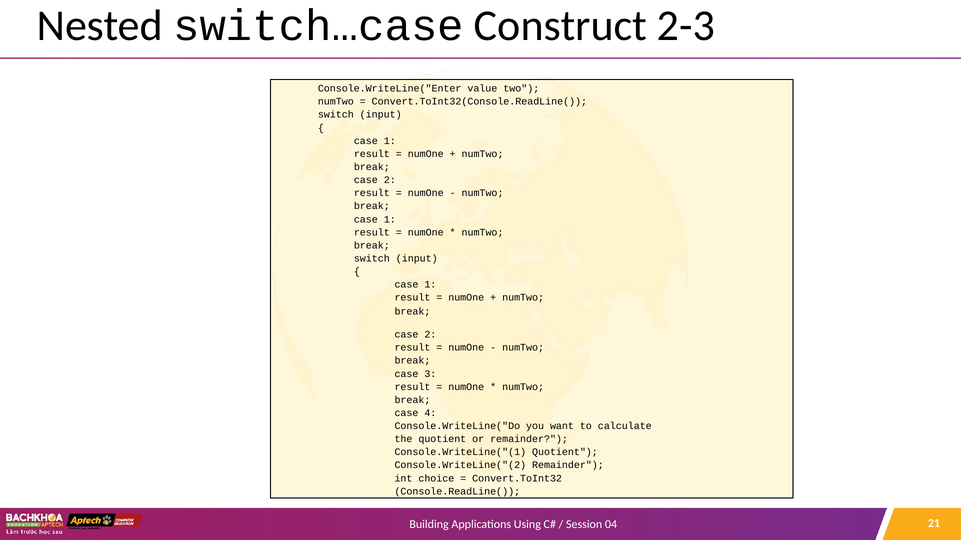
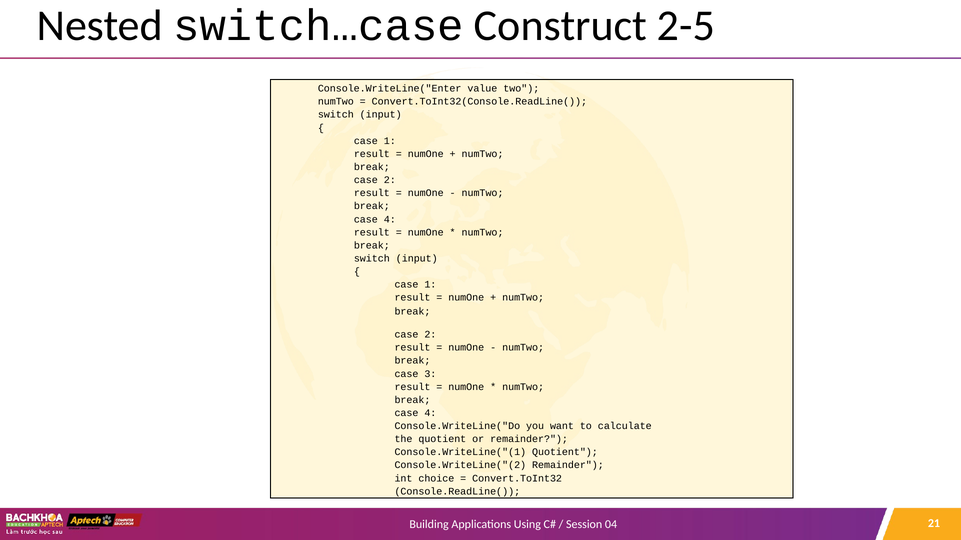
2-3: 2-3 -> 2-5 (686, 26)
1: 1 -> 4 (390, 219)
